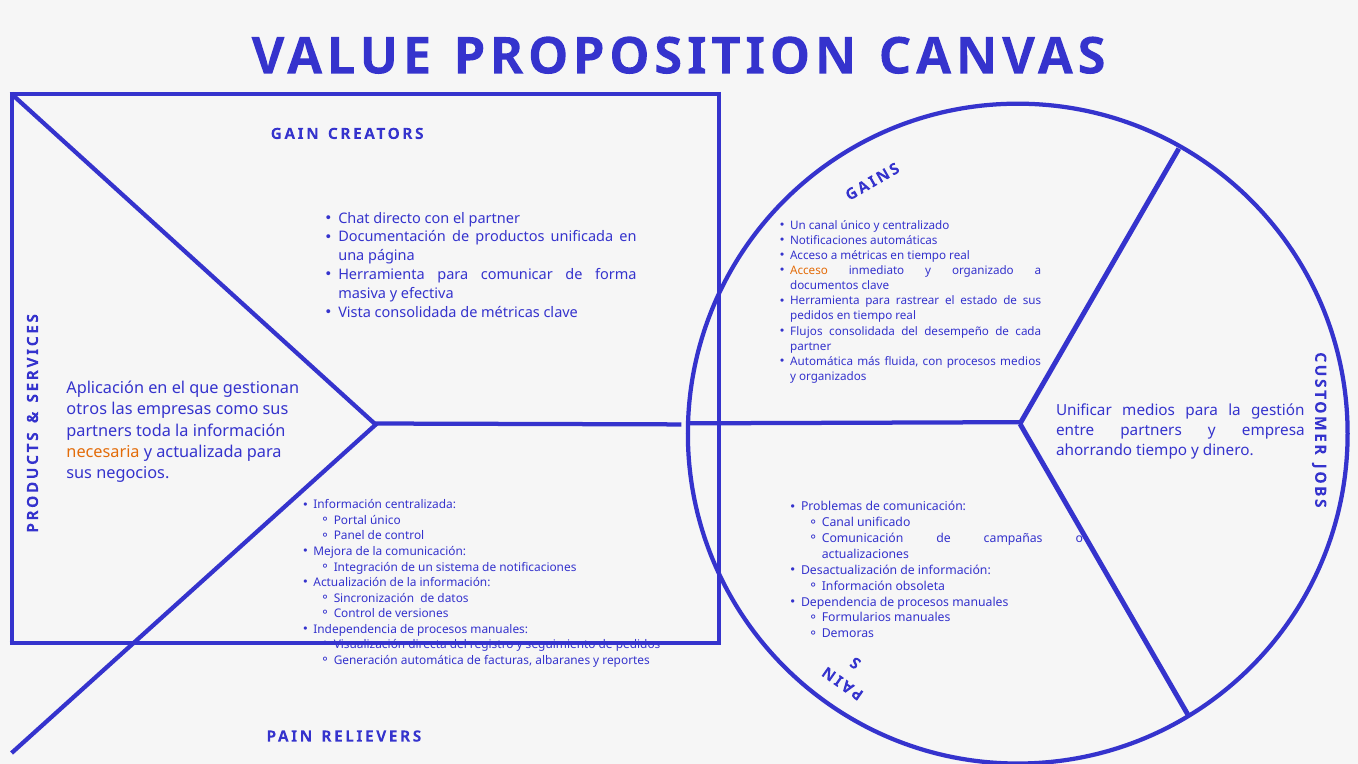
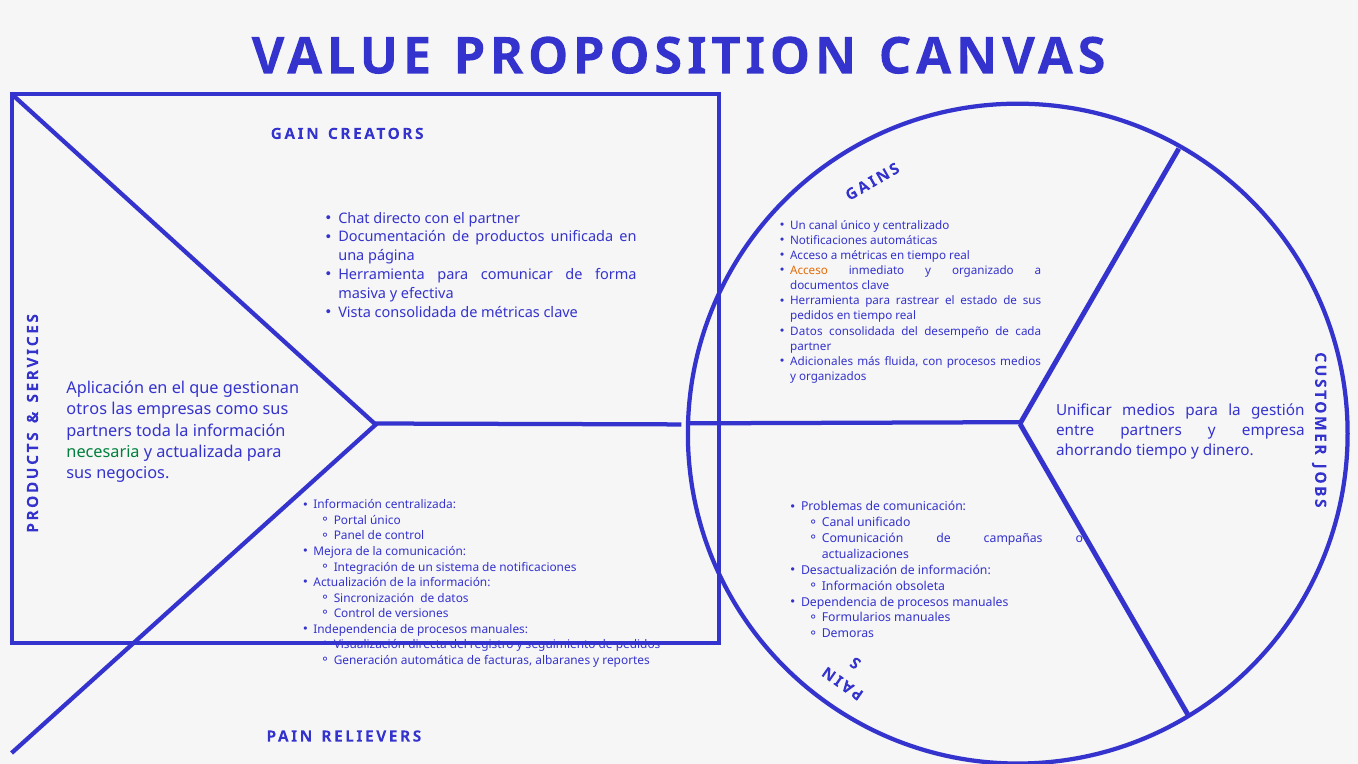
Flujos: Flujos -> Datos (806, 331)
Automática: Automática -> Adicionales (822, 361)
necesaria colour: orange -> green (103, 452)
